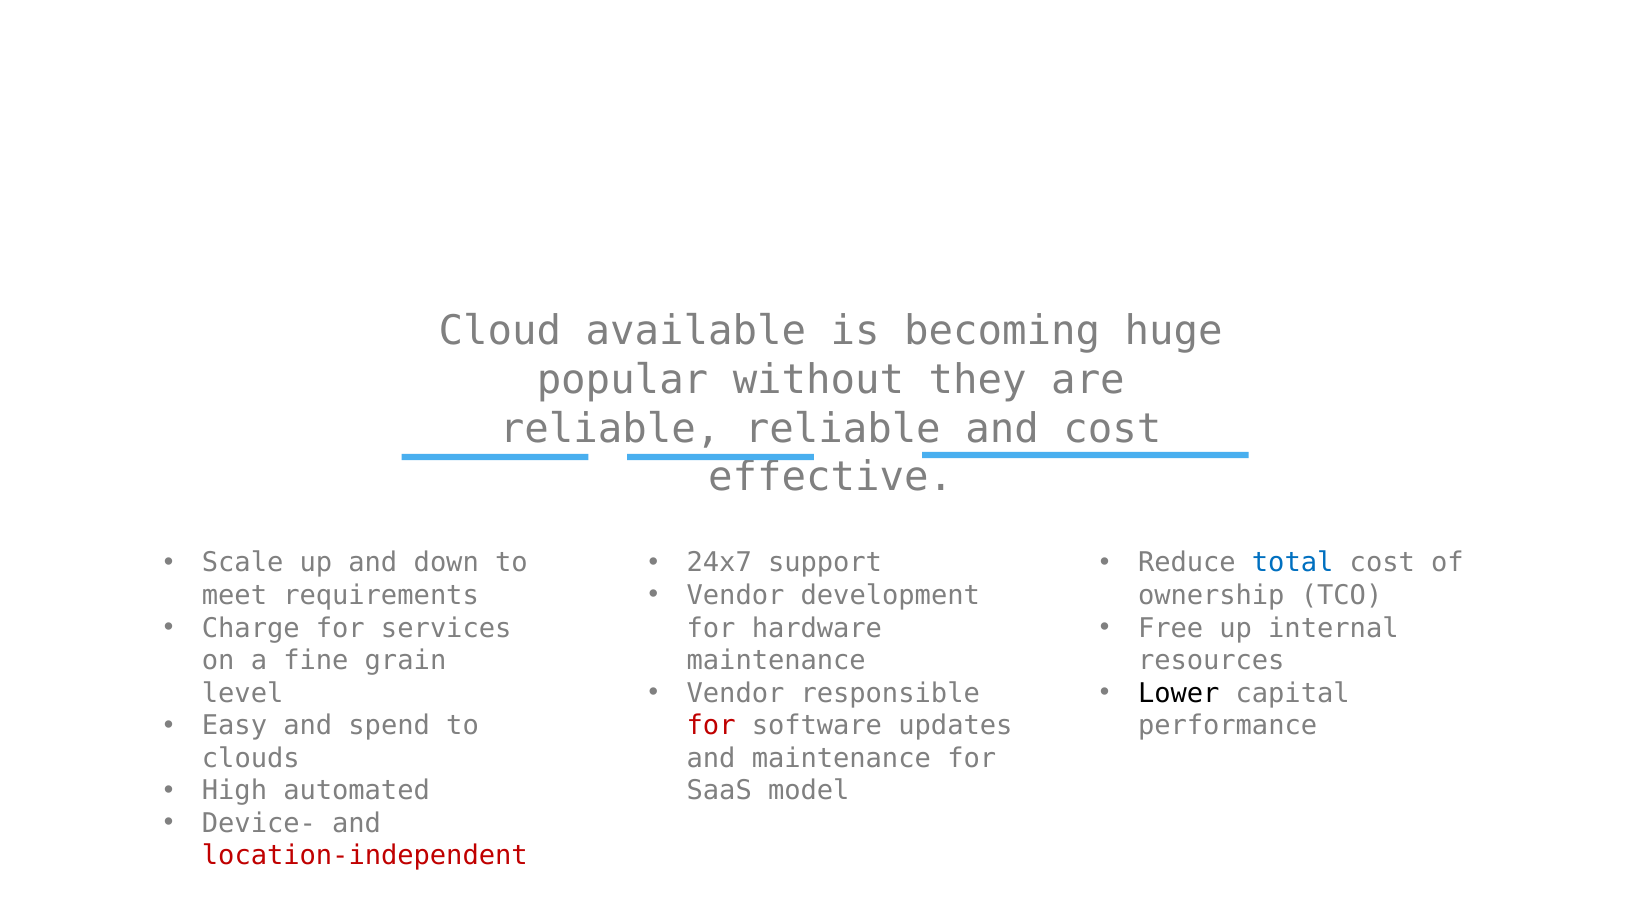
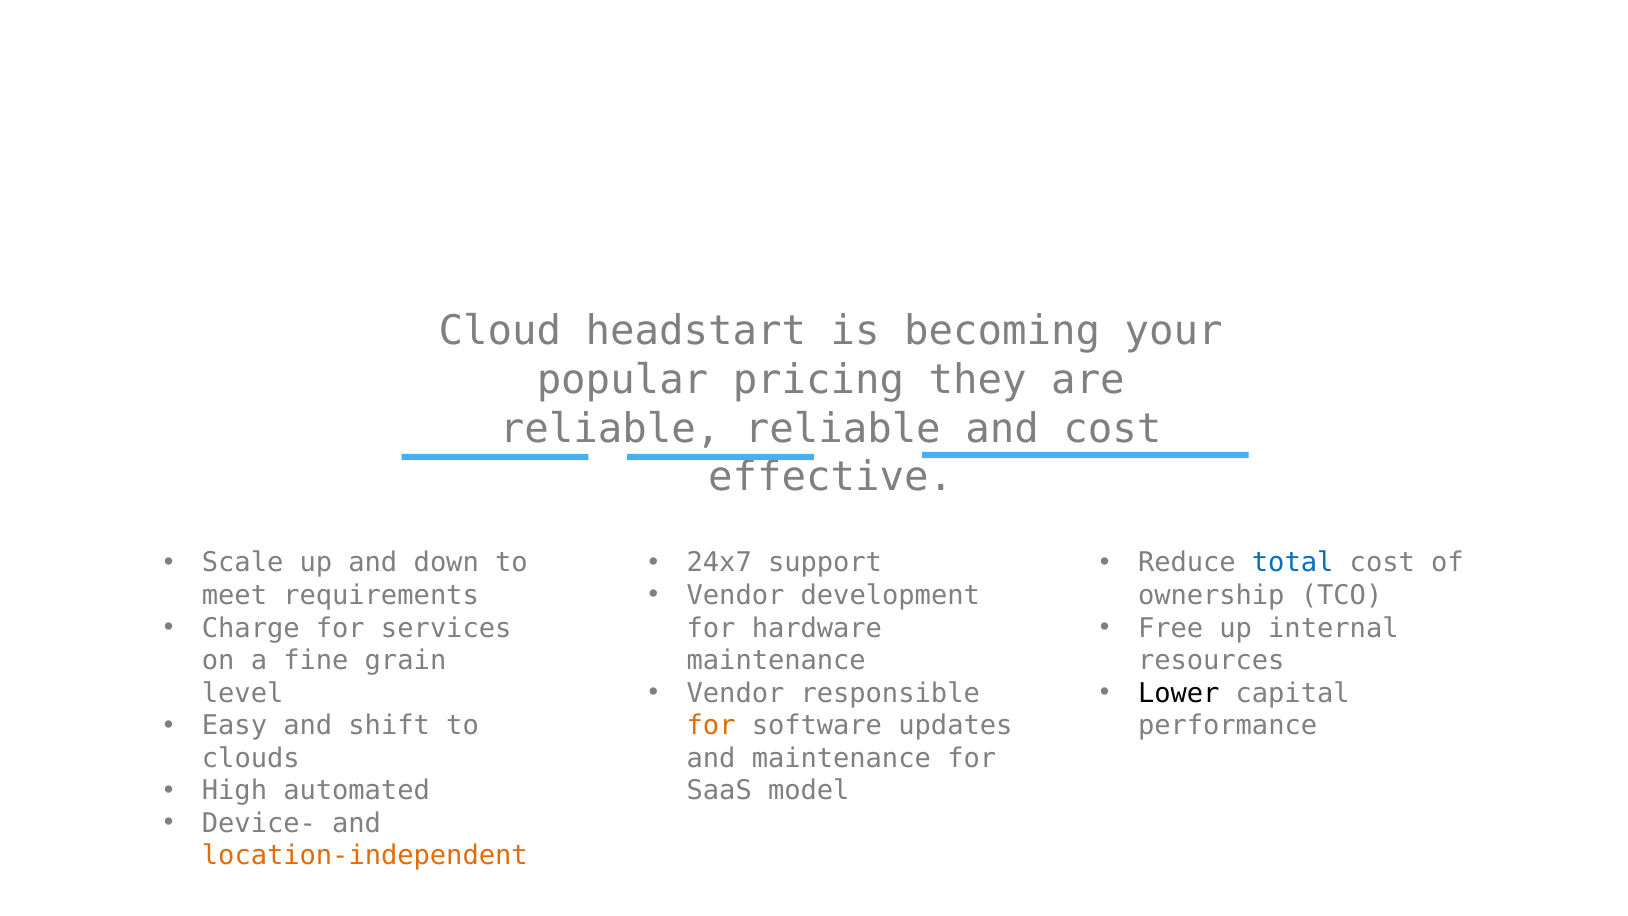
available: available -> headstart (696, 331)
huge: huge -> your (1174, 331)
without: without -> pricing (818, 380)
spend: spend -> shift (389, 726)
for colour: red -> orange (711, 726)
location-independent colour: red -> orange (365, 856)
